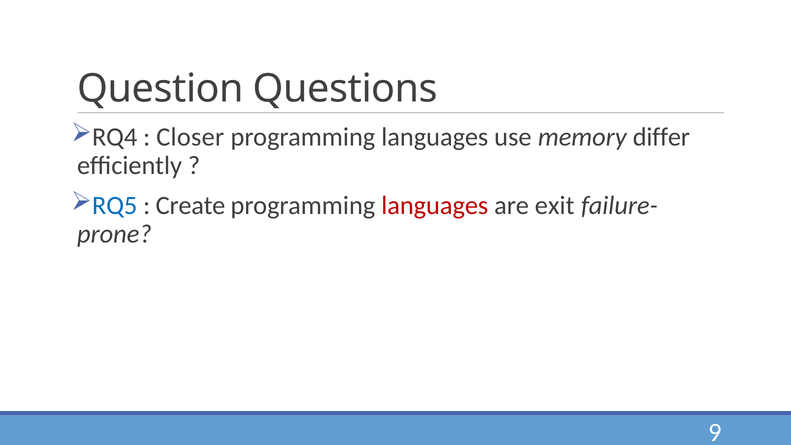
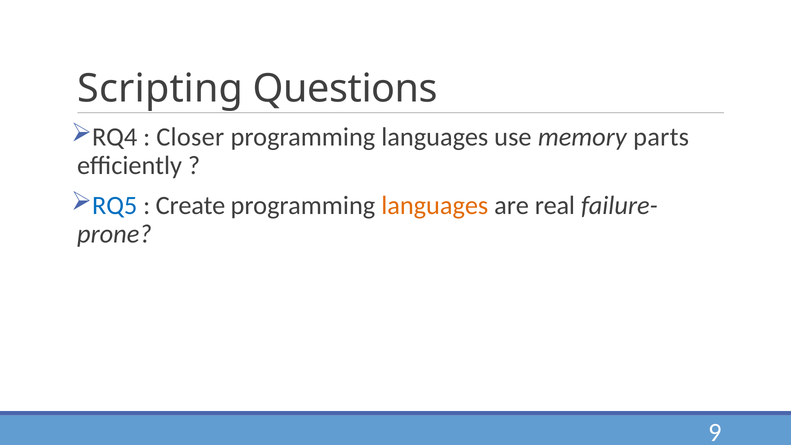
Question: Question -> Scripting (160, 89)
differ: differ -> parts (661, 137)
languages colour: red -> orange (435, 205)
exit: exit -> real (555, 205)
